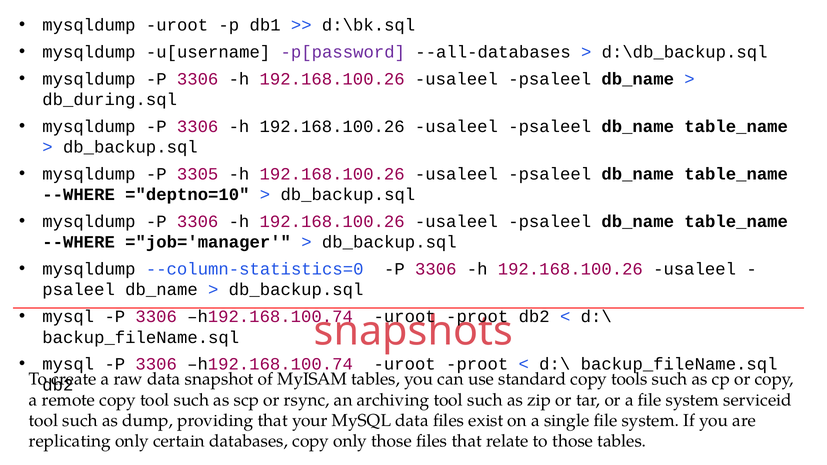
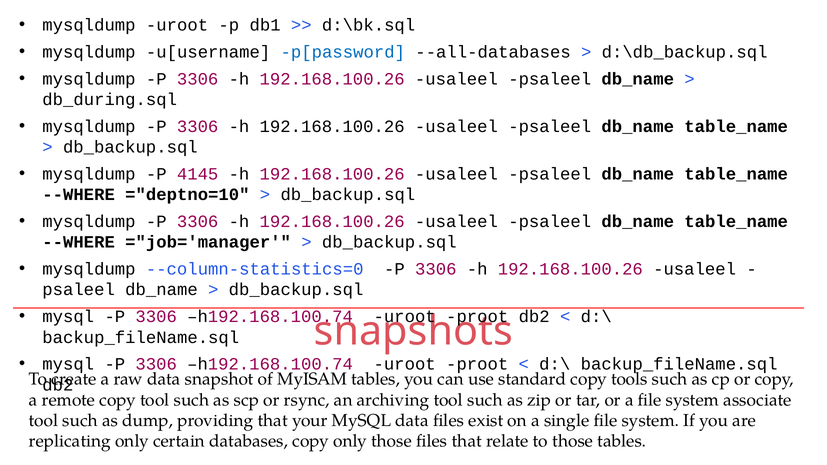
p[password colour: purple -> blue (343, 52)
3305: 3305 -> 4145 (198, 174)
serviceid: serviceid -> associate (758, 400)
